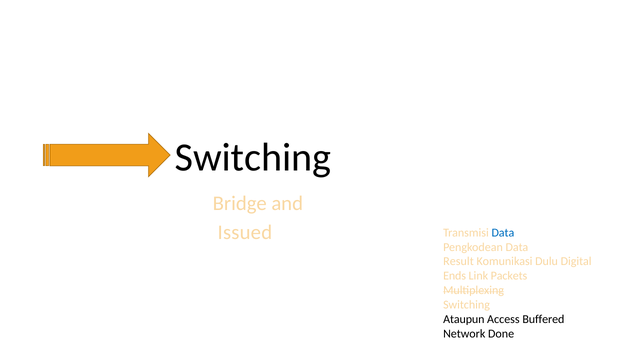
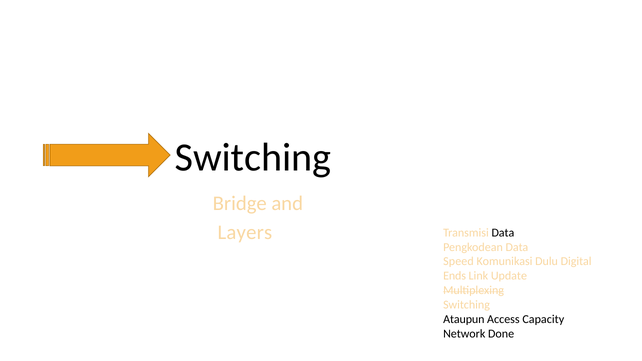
Issued: Issued -> Layers (245, 232)
Data colour: blue -> black (503, 233)
Result: Result -> Speed (458, 262)
Packets: Packets -> Update (509, 276)
Buffered: Buffered -> Capacity (543, 319)
